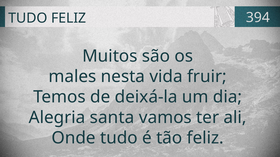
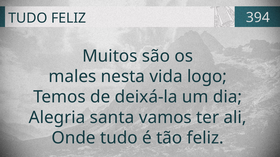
fruir: fruir -> logo (207, 77)
